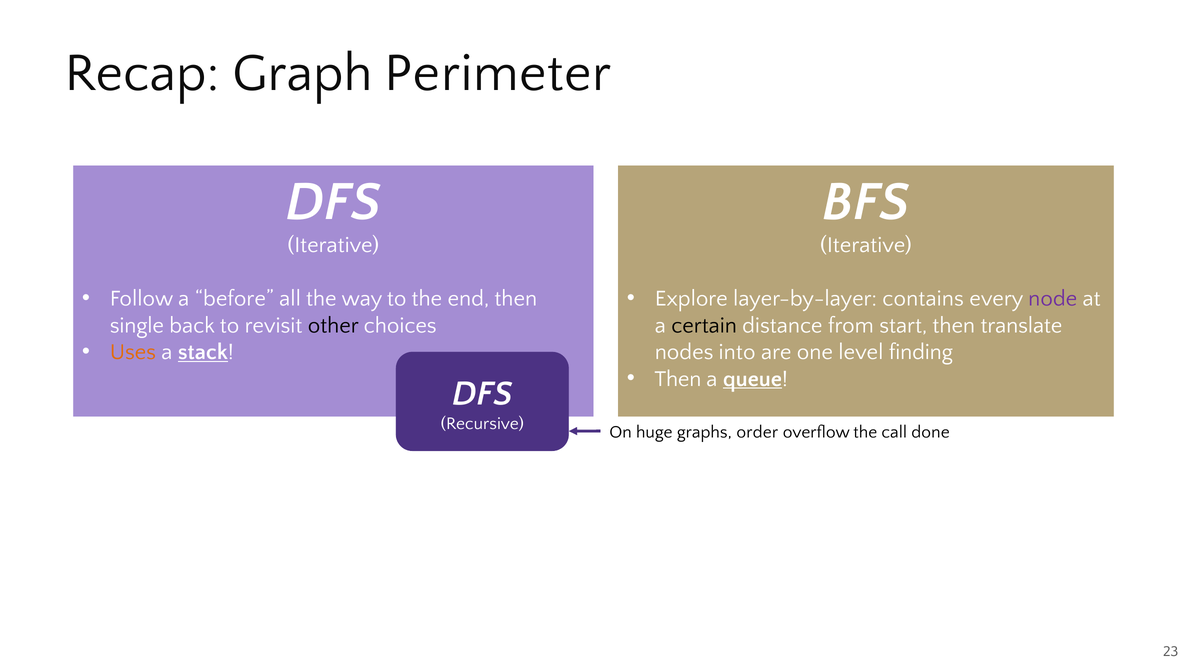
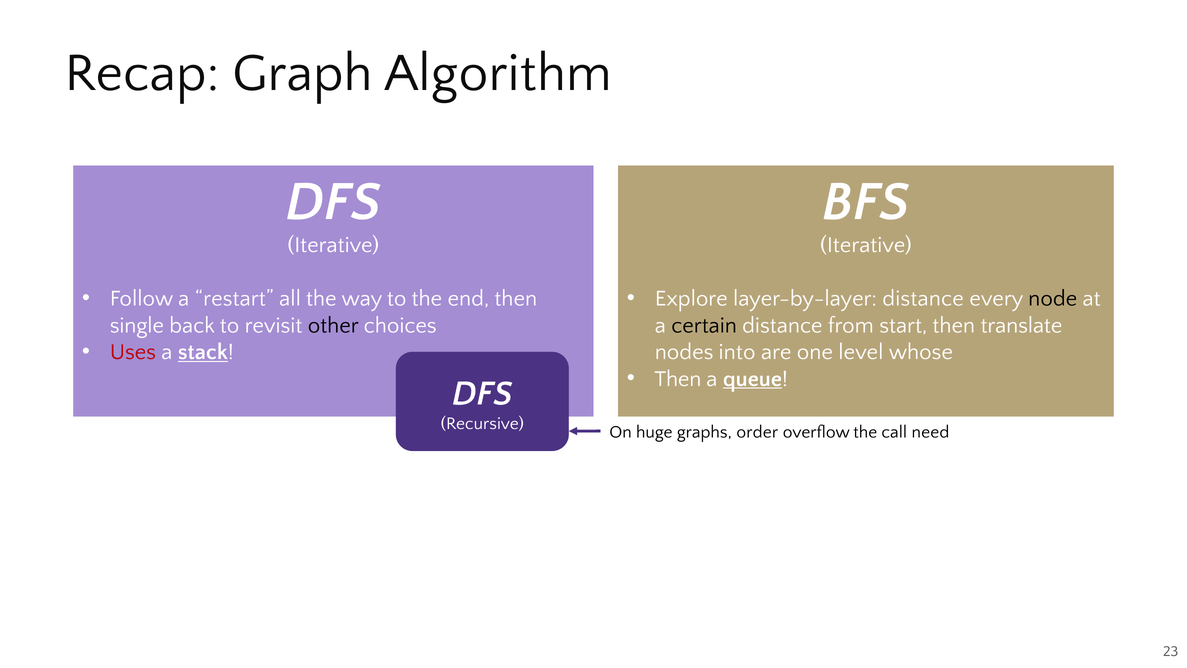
Perimeter: Perimeter -> Algorithm (498, 73)
before: before -> restart (234, 298)
layer-by-layer contains: contains -> distance (923, 298)
node colour: purple -> black (1053, 298)
Uses colour: orange -> red (133, 352)
finding: finding -> whose (921, 352)
done: done -> need (930, 432)
